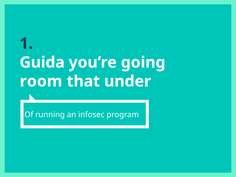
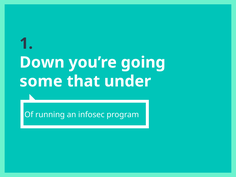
Guida: Guida -> Down (42, 62)
room: room -> some (41, 81)
